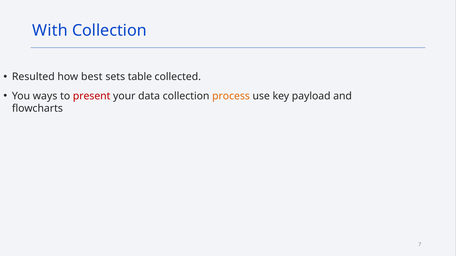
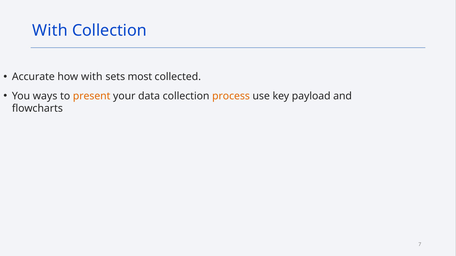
Resulted: Resulted -> Accurate (33, 77)
how best: best -> with (92, 77)
table: table -> most (140, 77)
present colour: red -> orange (92, 96)
